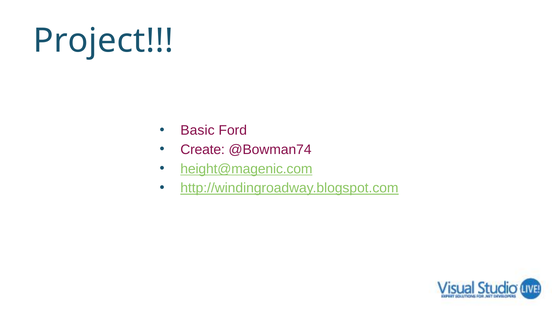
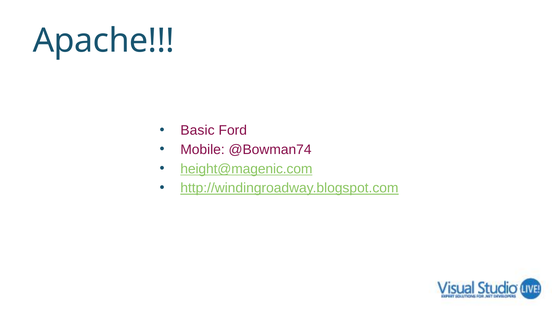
Project: Project -> Apache (104, 41)
Create: Create -> Mobile (203, 150)
